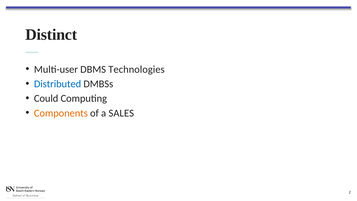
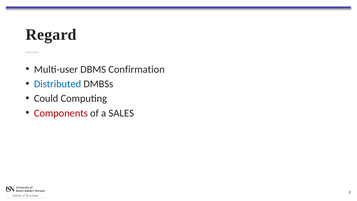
Distinct: Distinct -> Regard (51, 35)
Technologies: Technologies -> Confirmation (137, 69)
Components colour: orange -> red (61, 113)
